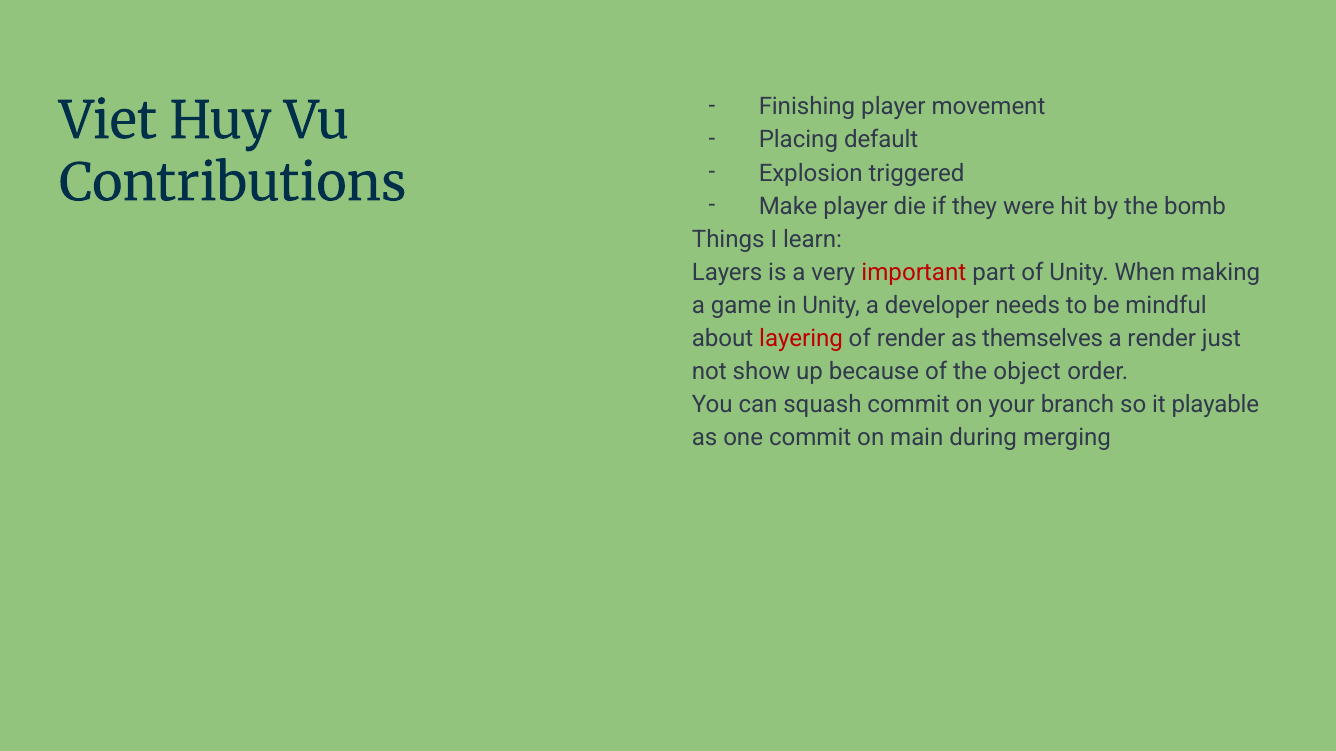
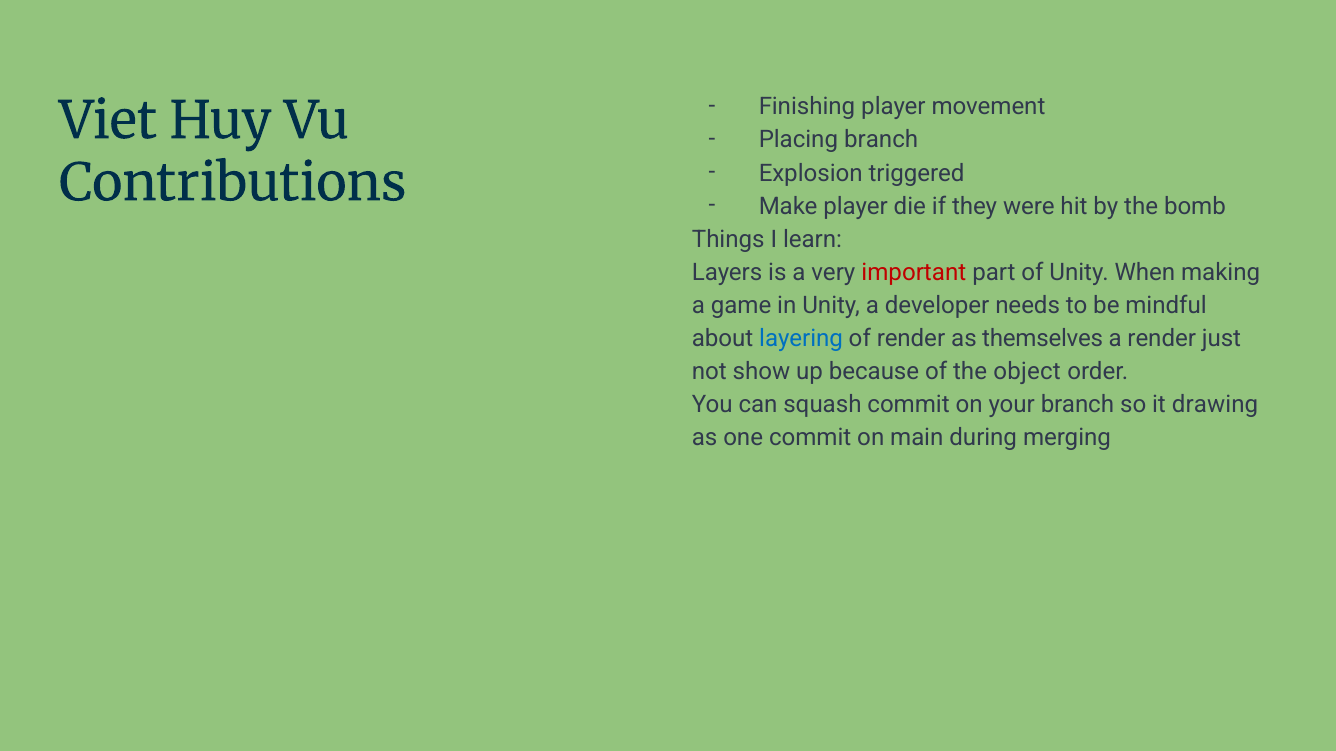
Placing default: default -> branch (881, 140)
layering colour: red -> blue (801, 339)
playable: playable -> drawing (1215, 405)
